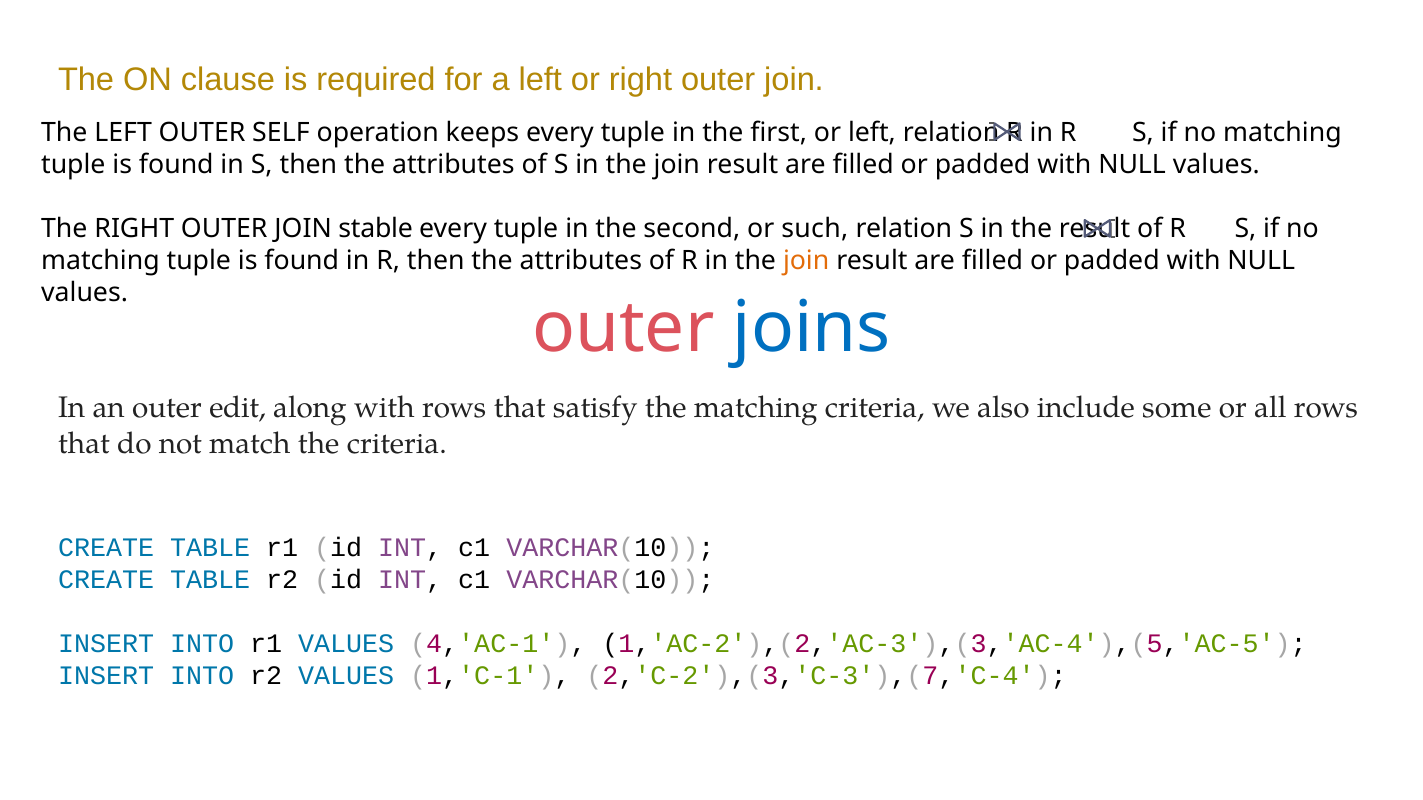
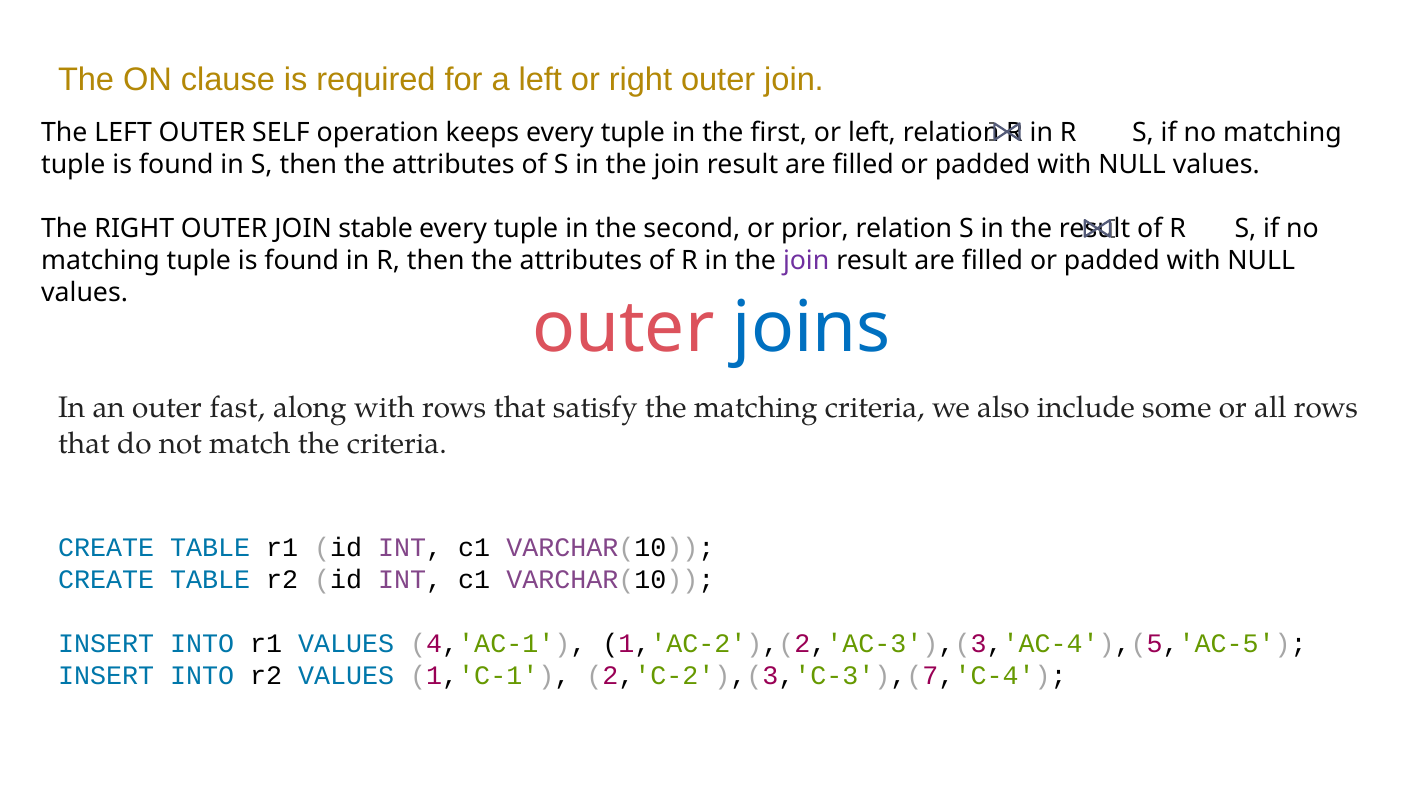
such: such -> prior (815, 229)
join colour: orange -> purple (806, 261)
edit: edit -> fast (237, 408)
